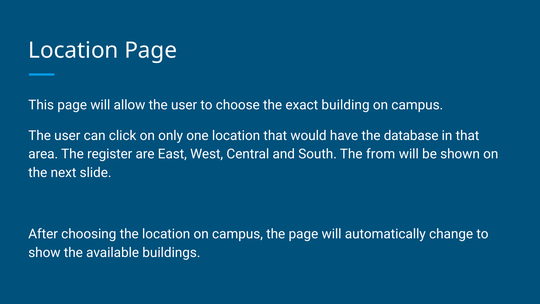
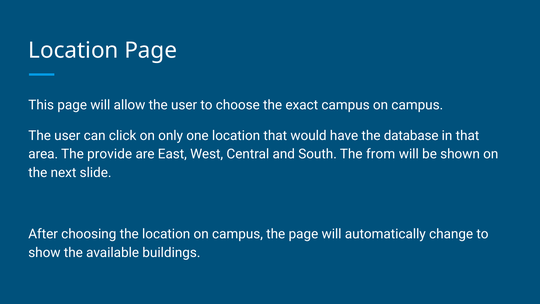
exact building: building -> campus (346, 105)
register: register -> provide (110, 154)
